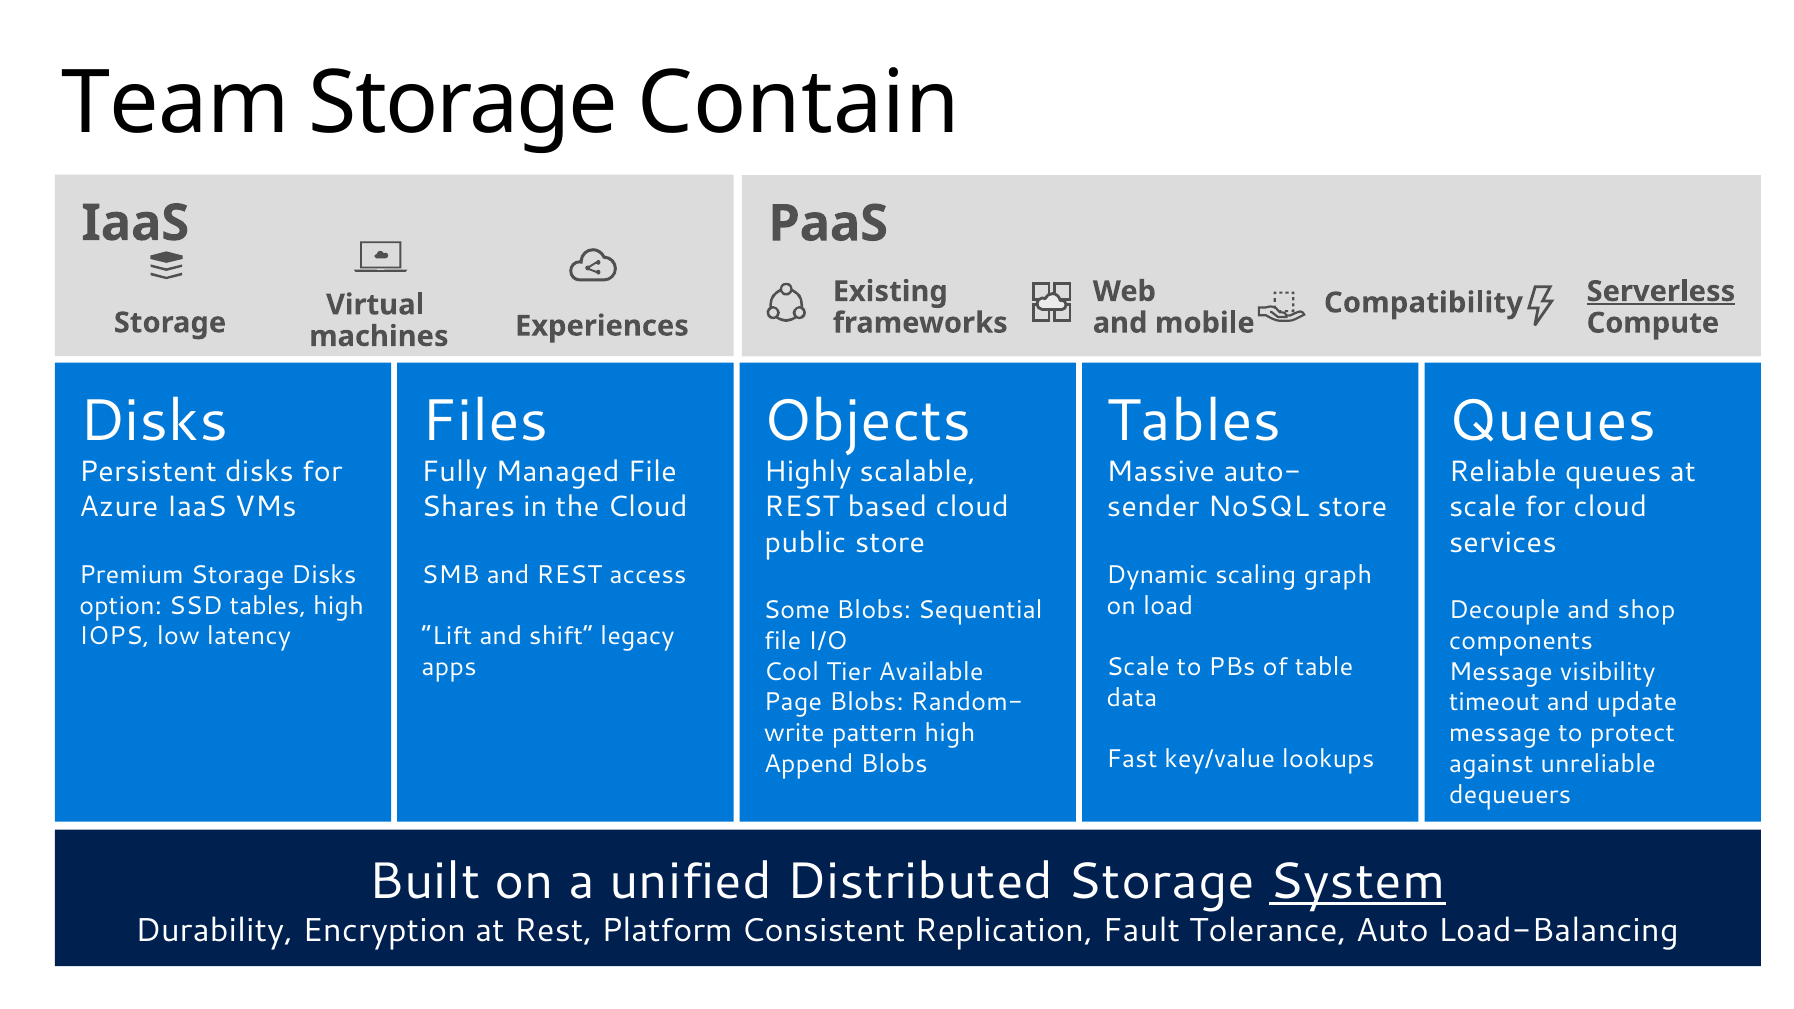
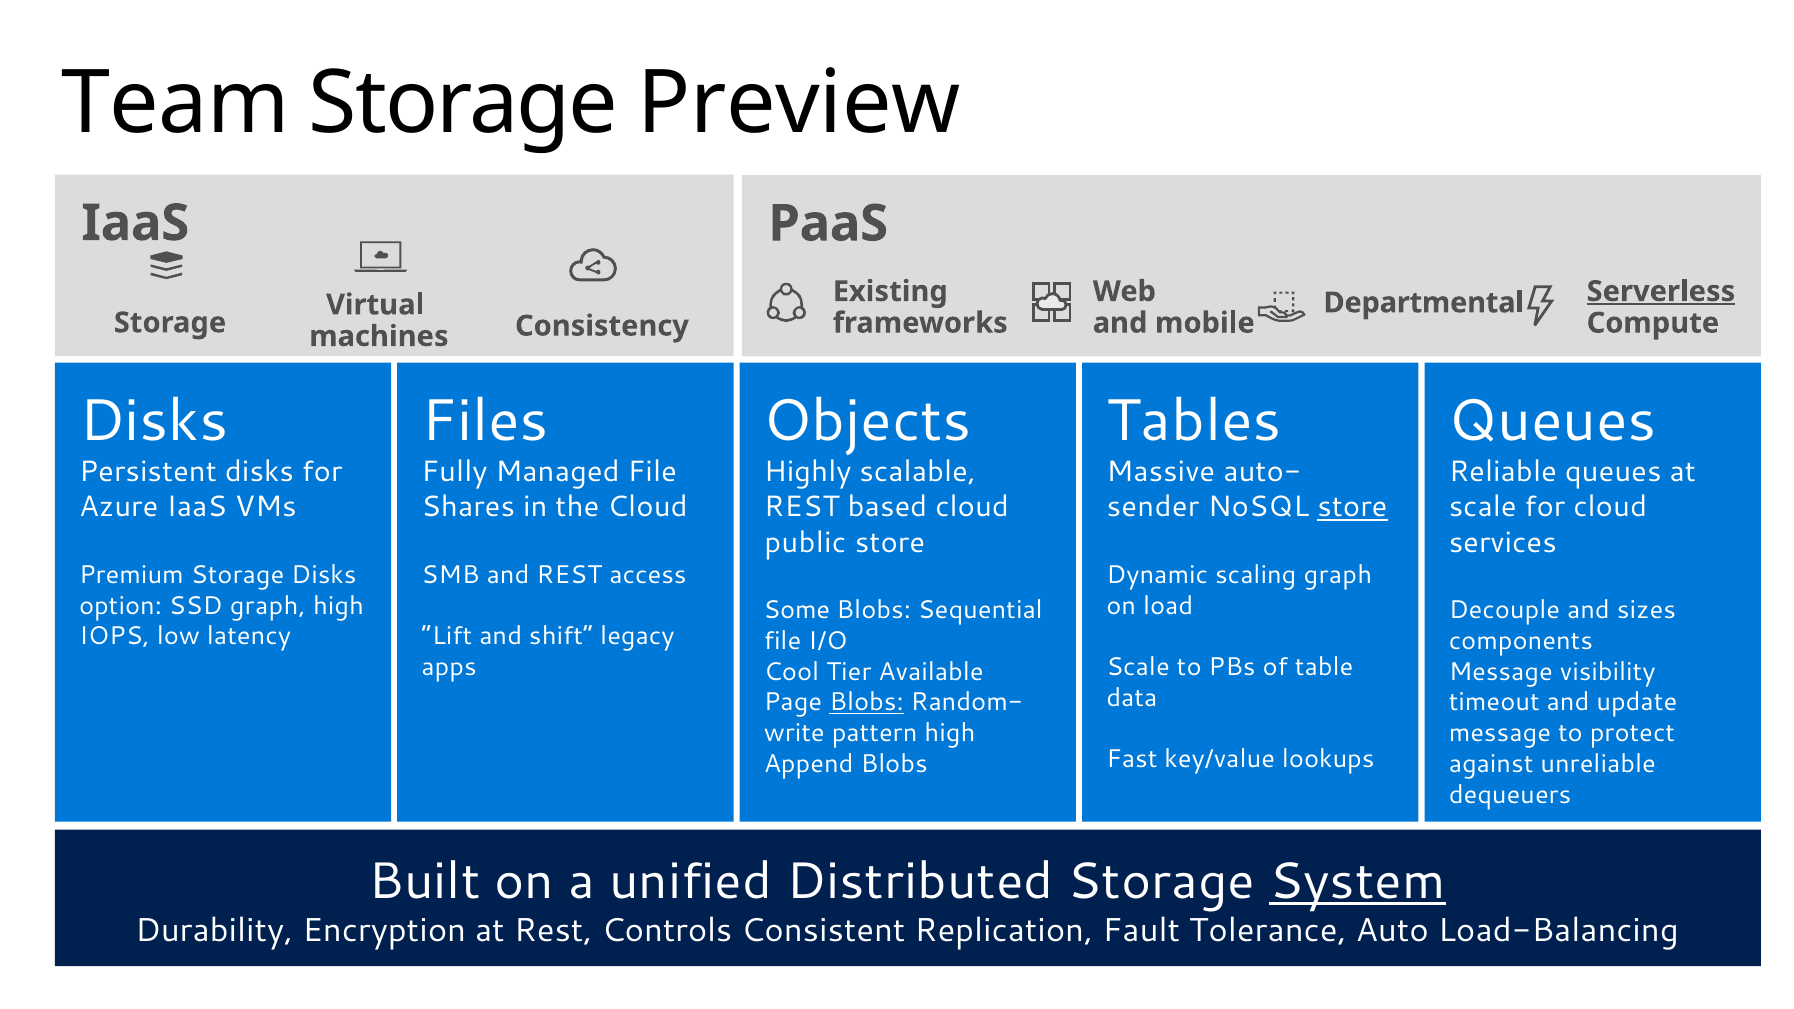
Contain: Contain -> Preview (799, 103)
Compatibility: Compatibility -> Departmental (1424, 303)
Experiences: Experiences -> Consistency (602, 326)
store underline: none -> present (1352, 507)
SSD tables: tables -> graph (268, 606)
shop: shop -> sizes (1647, 610)
Blobs underline: none -> present (866, 702)
Platform: Platform -> Controls (667, 931)
